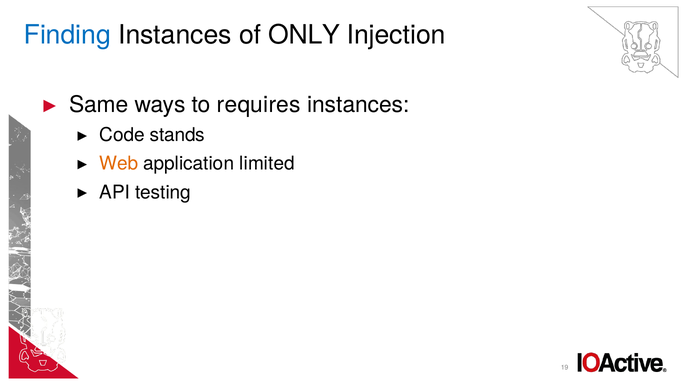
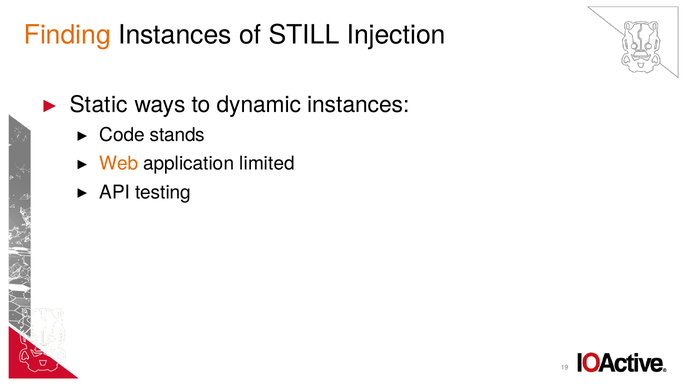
Finding colour: blue -> orange (67, 35)
ONLY: ONLY -> STILL (304, 35)
Same: Same -> Static (99, 105)
requires: requires -> dynamic (259, 105)
